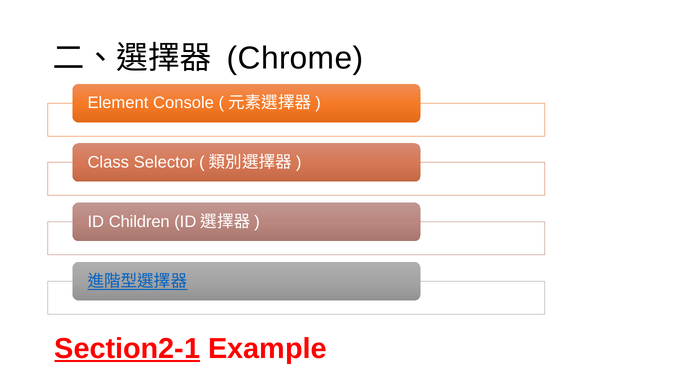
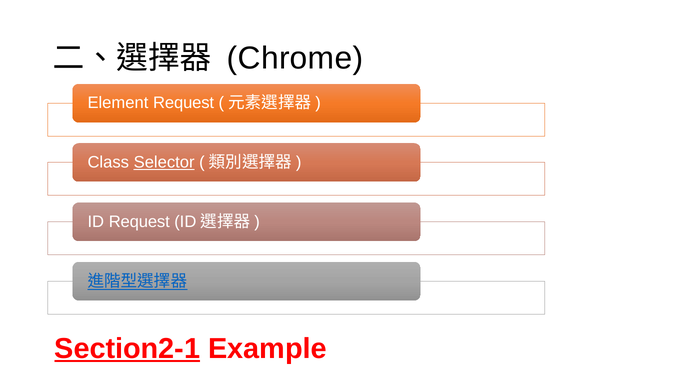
Console: Console -> Request (184, 103)
Selector underline: none -> present (164, 162)
Children: Children -> Request (139, 222)
